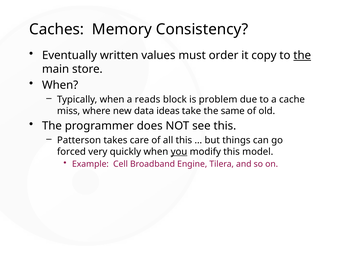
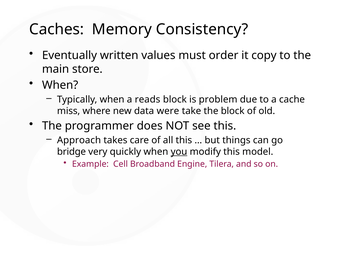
the underline: present -> none (302, 55)
ideas: ideas -> were (168, 111)
the same: same -> block (233, 111)
Patterson: Patterson -> Approach (79, 140)
forced: forced -> bridge (71, 152)
